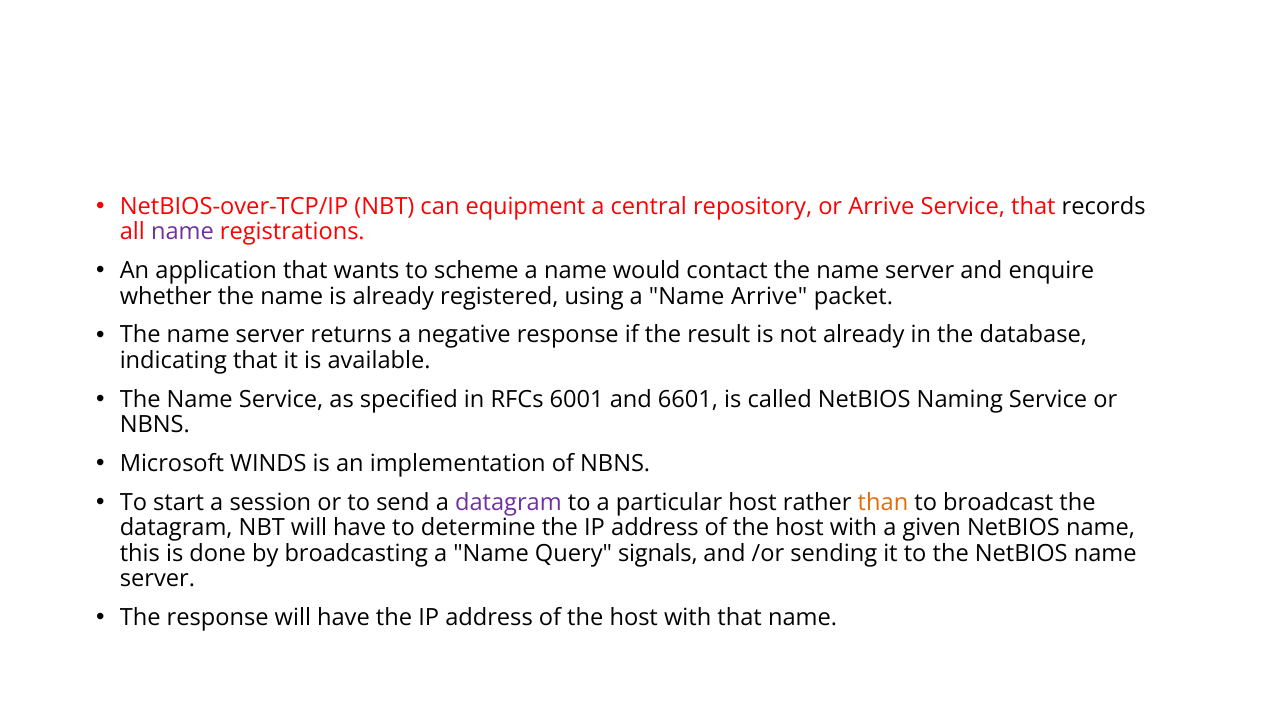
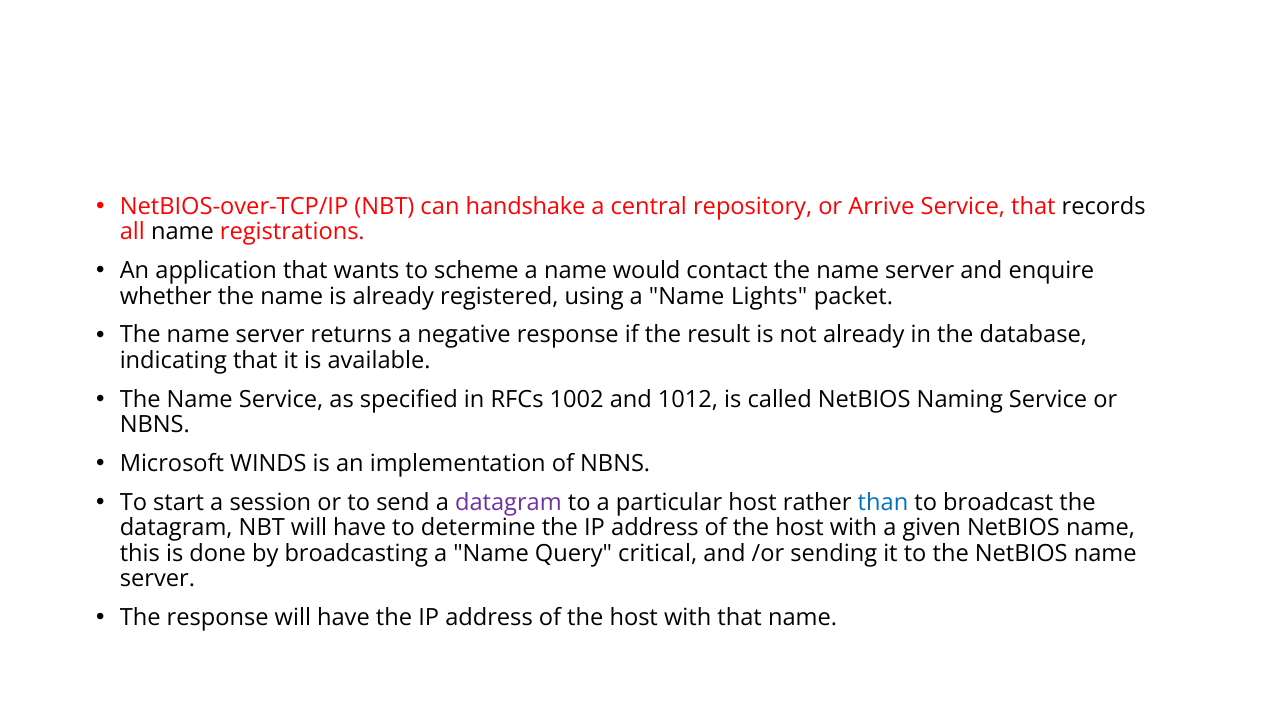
equipment: equipment -> handshake (526, 206)
name colour: purple -> black (182, 232)
Name Arrive: Arrive -> Lights (769, 296)
6001: 6001 -> 1002 (577, 399)
6601: 6601 -> 1012 (688, 399)
than colour: orange -> blue (883, 502)
signals: signals -> critical (658, 553)
